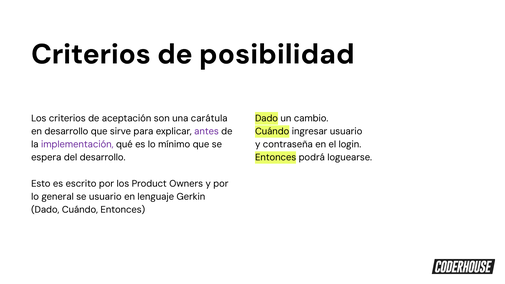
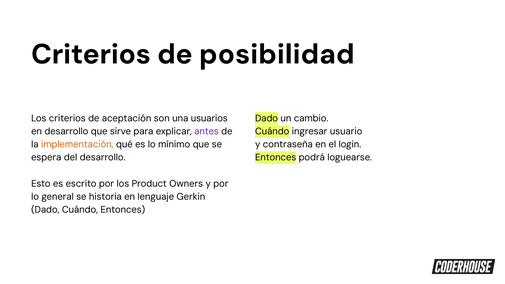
carátula: carátula -> usuarios (209, 118)
implementación colour: purple -> orange (77, 145)
se usuario: usuario -> historia (105, 197)
